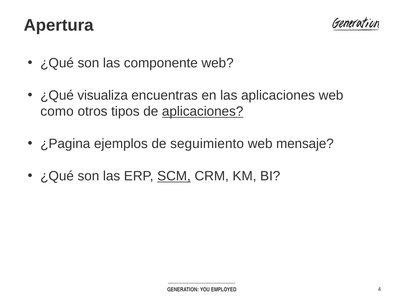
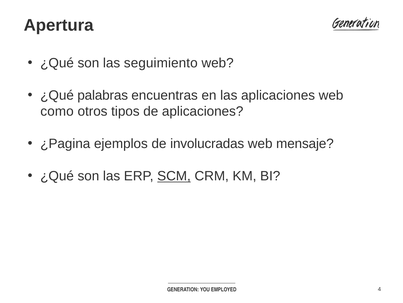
componente: componente -> seguimiento (161, 63)
visualiza: visualiza -> palabras (103, 95)
aplicaciones underline: present -> none (203, 111)
seguimiento: seguimiento -> involucradas (207, 143)
